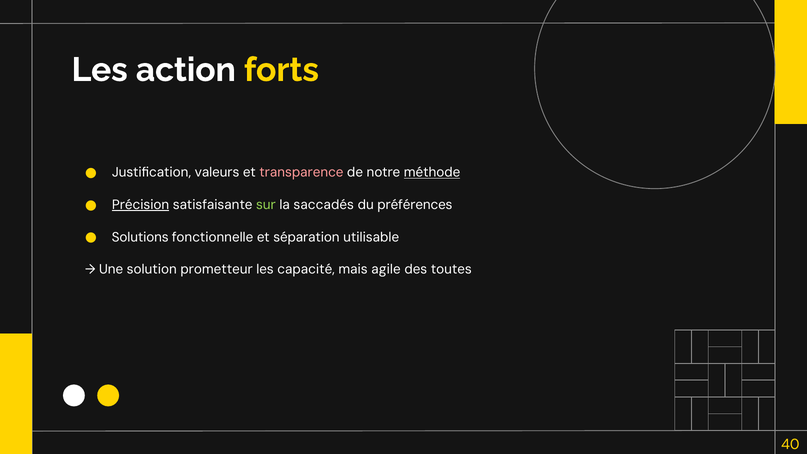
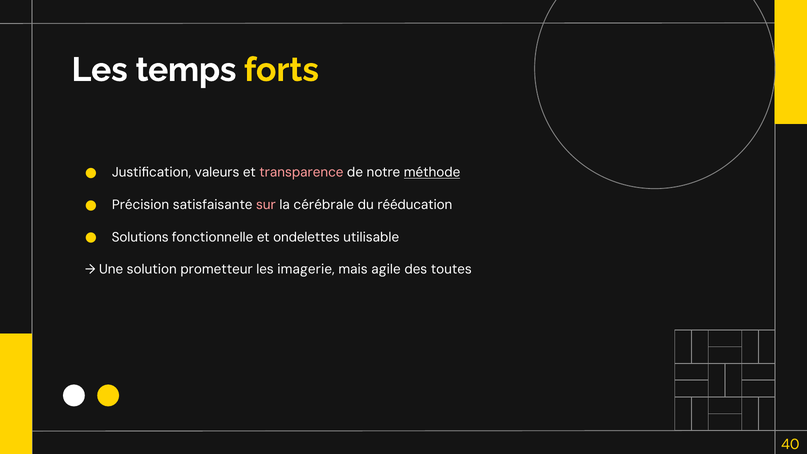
action: action -> temps (186, 70)
Précision underline: present -> none (141, 205)
sur colour: light green -> pink (266, 205)
saccadés: saccadés -> cérébrale (324, 205)
préférences: préférences -> rééducation (415, 205)
séparation: séparation -> ondelettes (306, 237)
capacité: capacité -> imagerie (306, 269)
